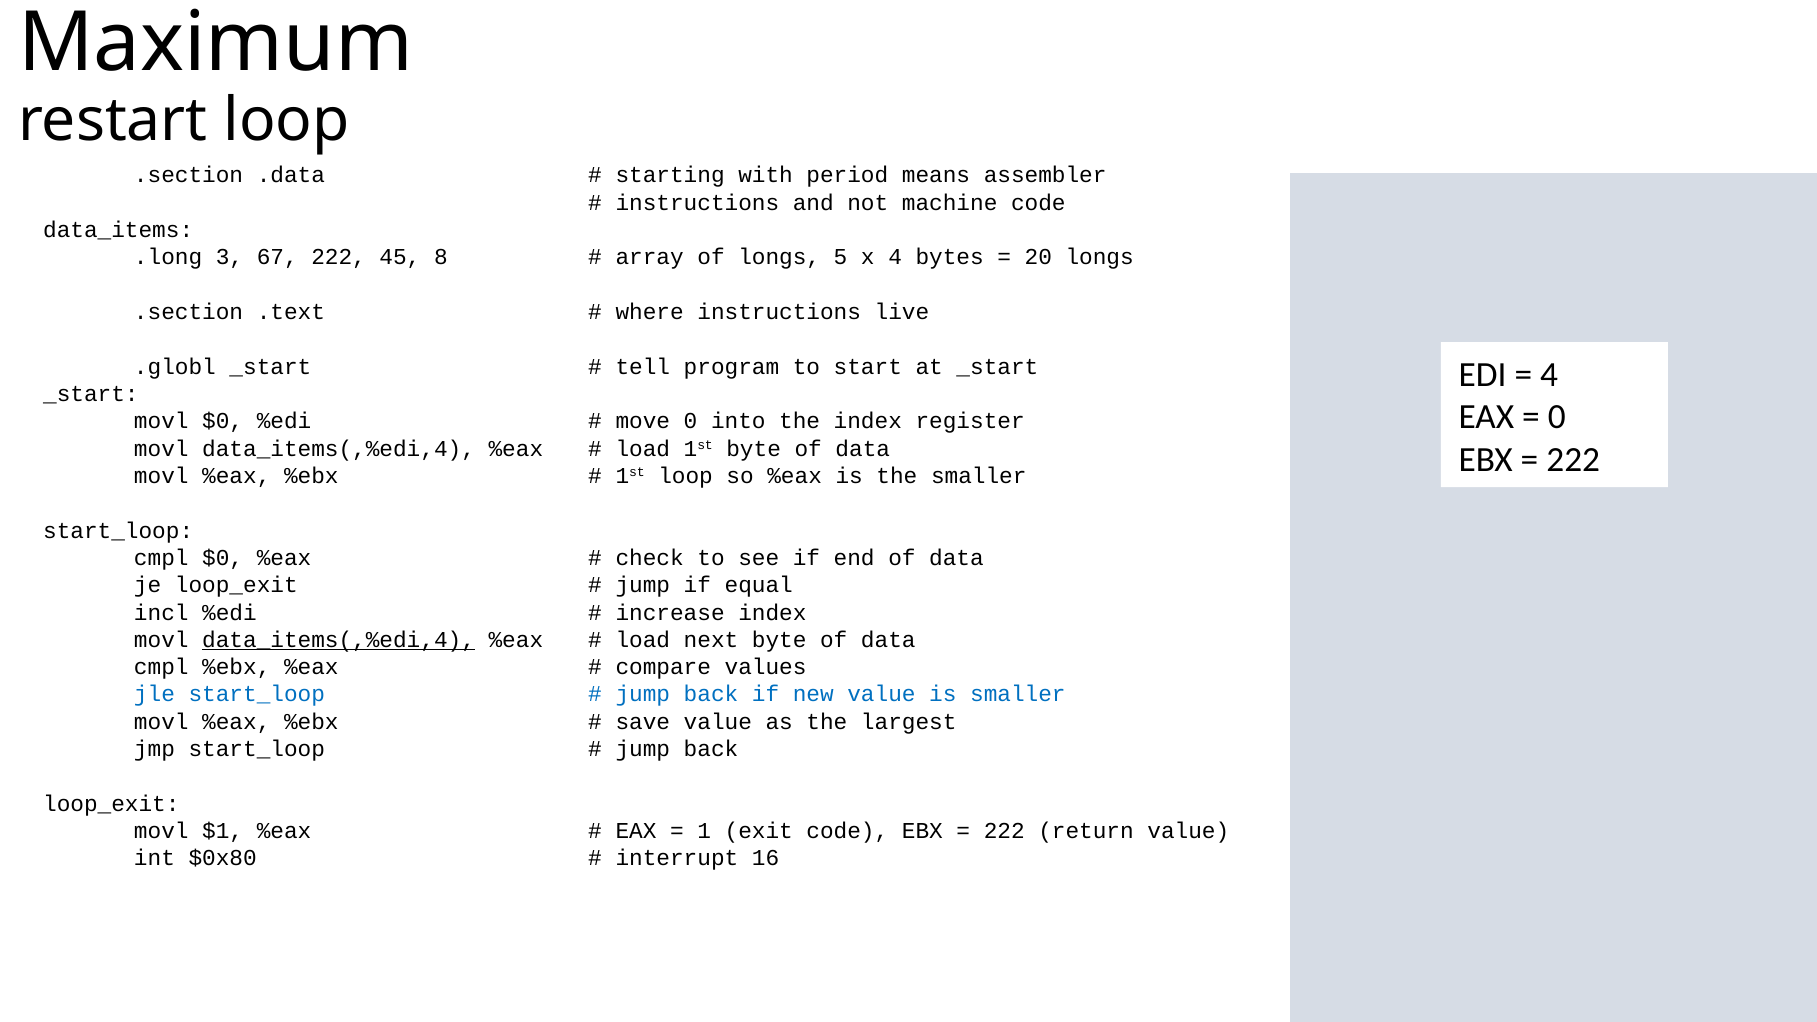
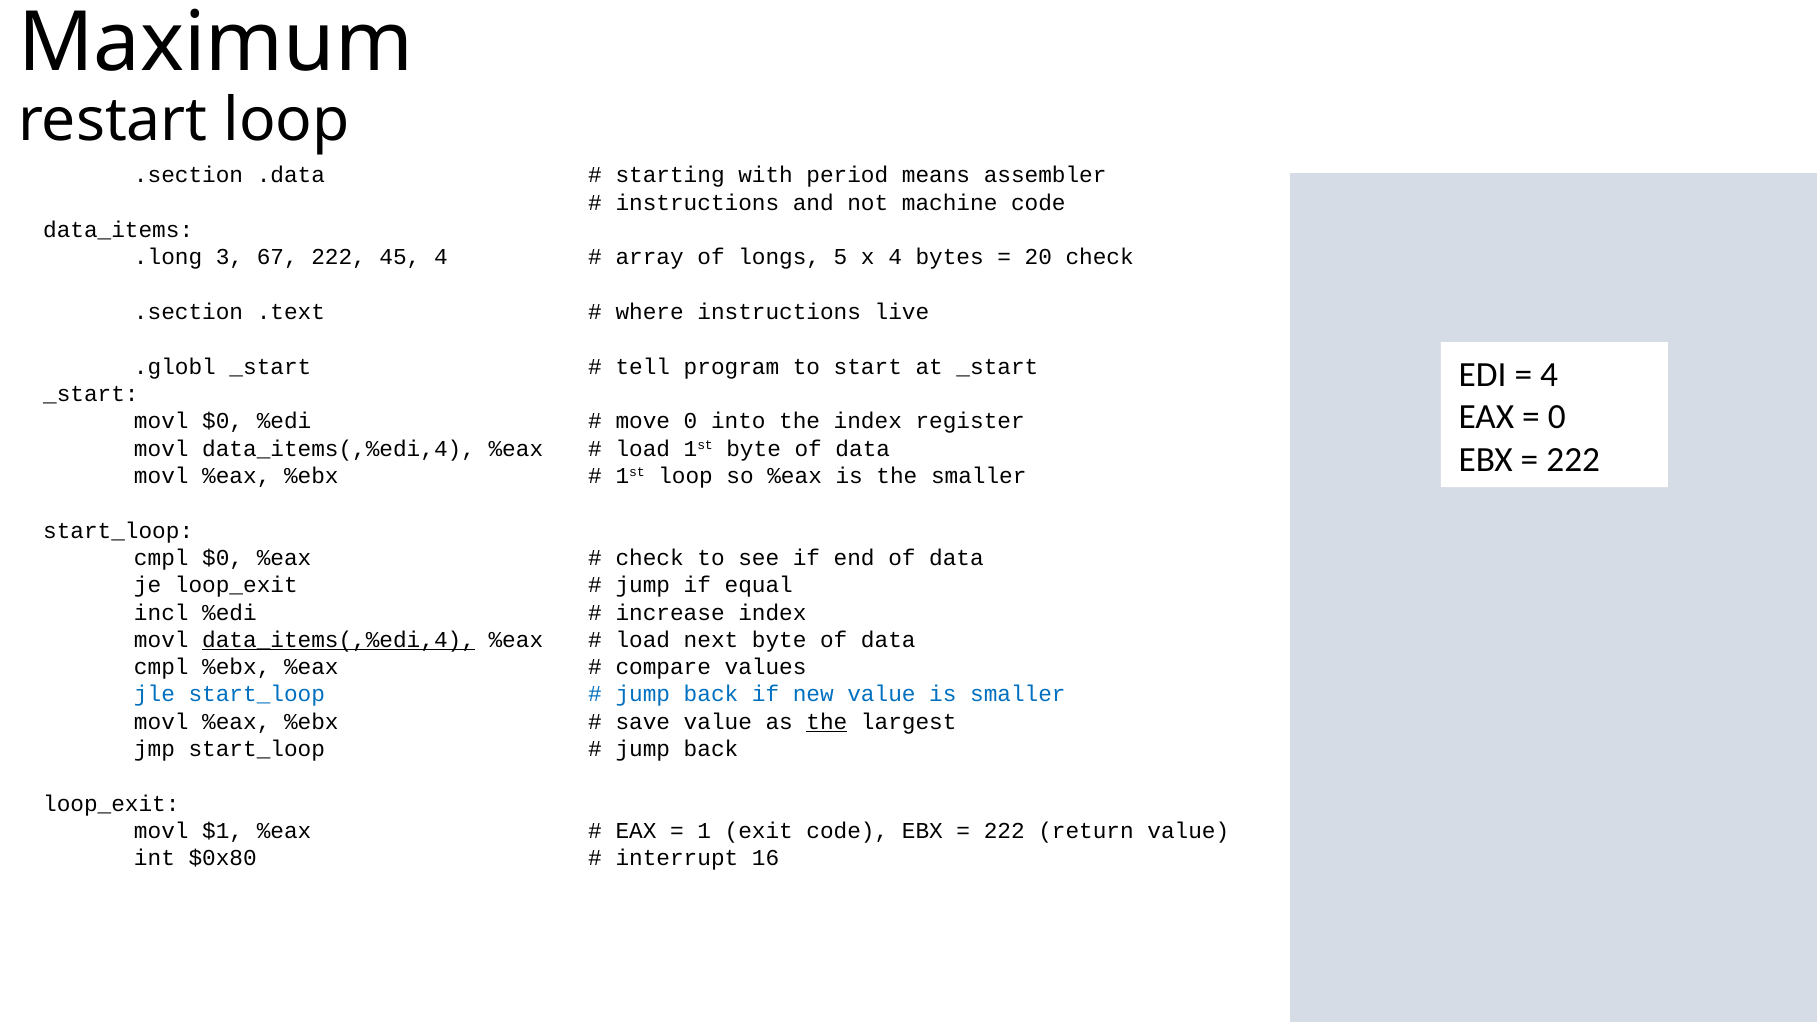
45 8: 8 -> 4 (441, 257)
20 longs: longs -> check (1100, 257)
the underline: none -> present (827, 722)
